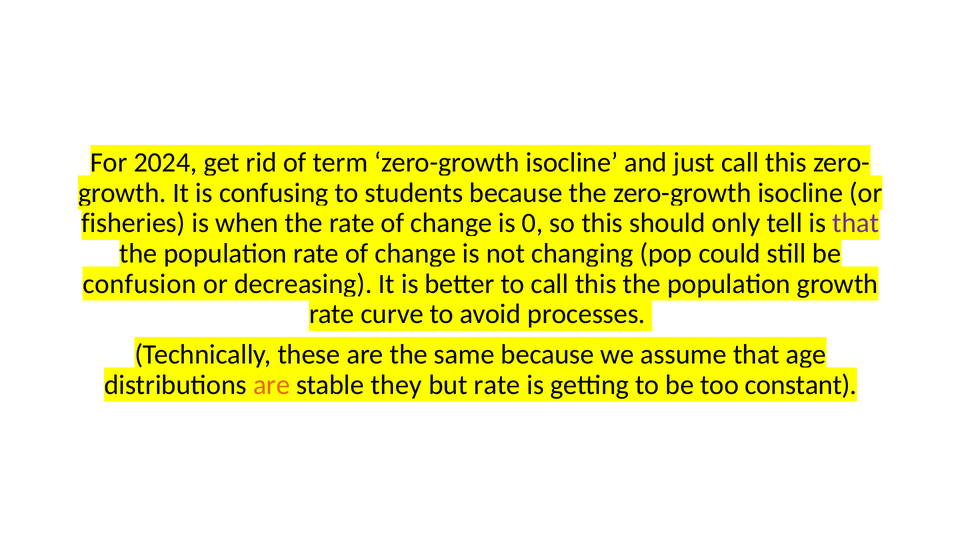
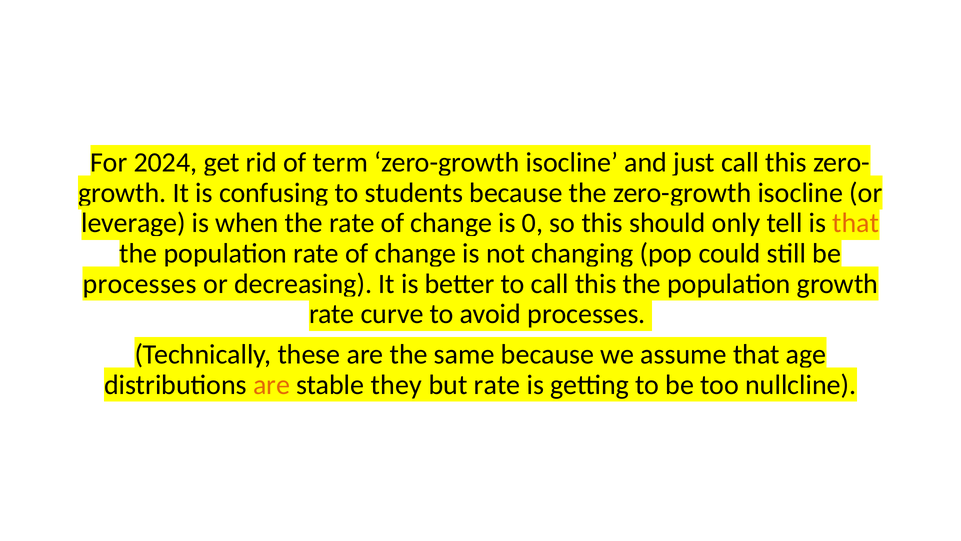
fisheries: fisheries -> leverage (133, 223)
that colour: purple -> orange (856, 223)
confusion: confusion -> processes (140, 284)
constant: constant -> nullcline (801, 384)
